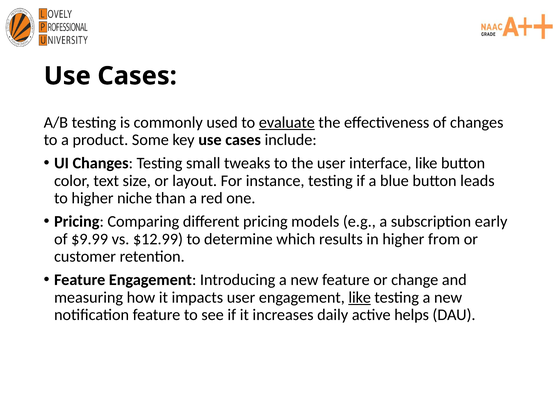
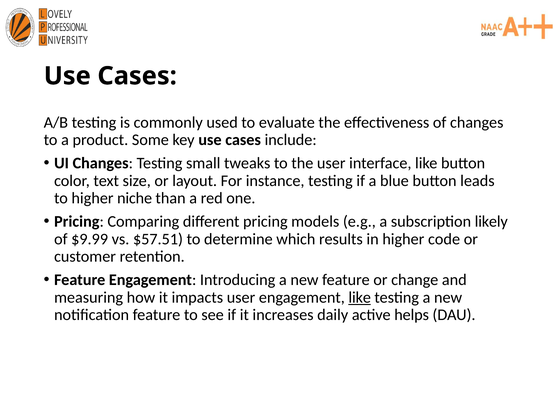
evaluate underline: present -> none (287, 122)
early: early -> likely (491, 221)
$12.99: $12.99 -> $57.51 (158, 239)
from: from -> code (444, 239)
